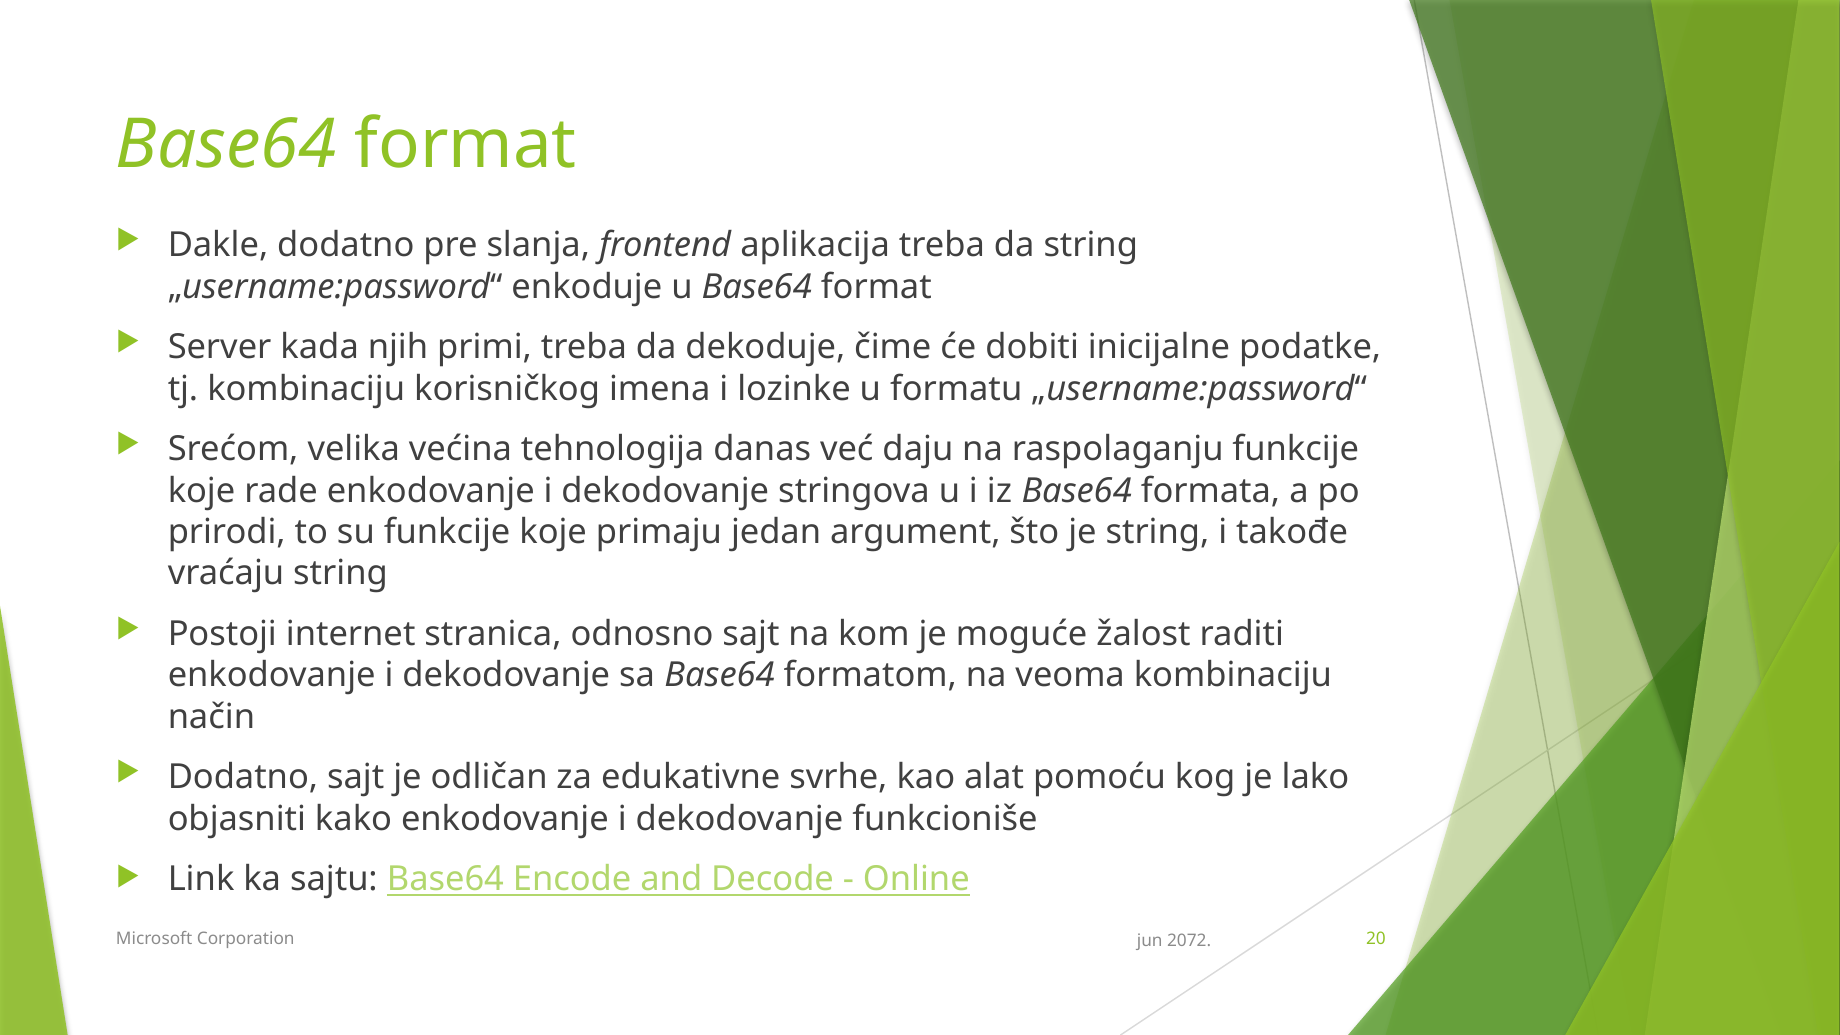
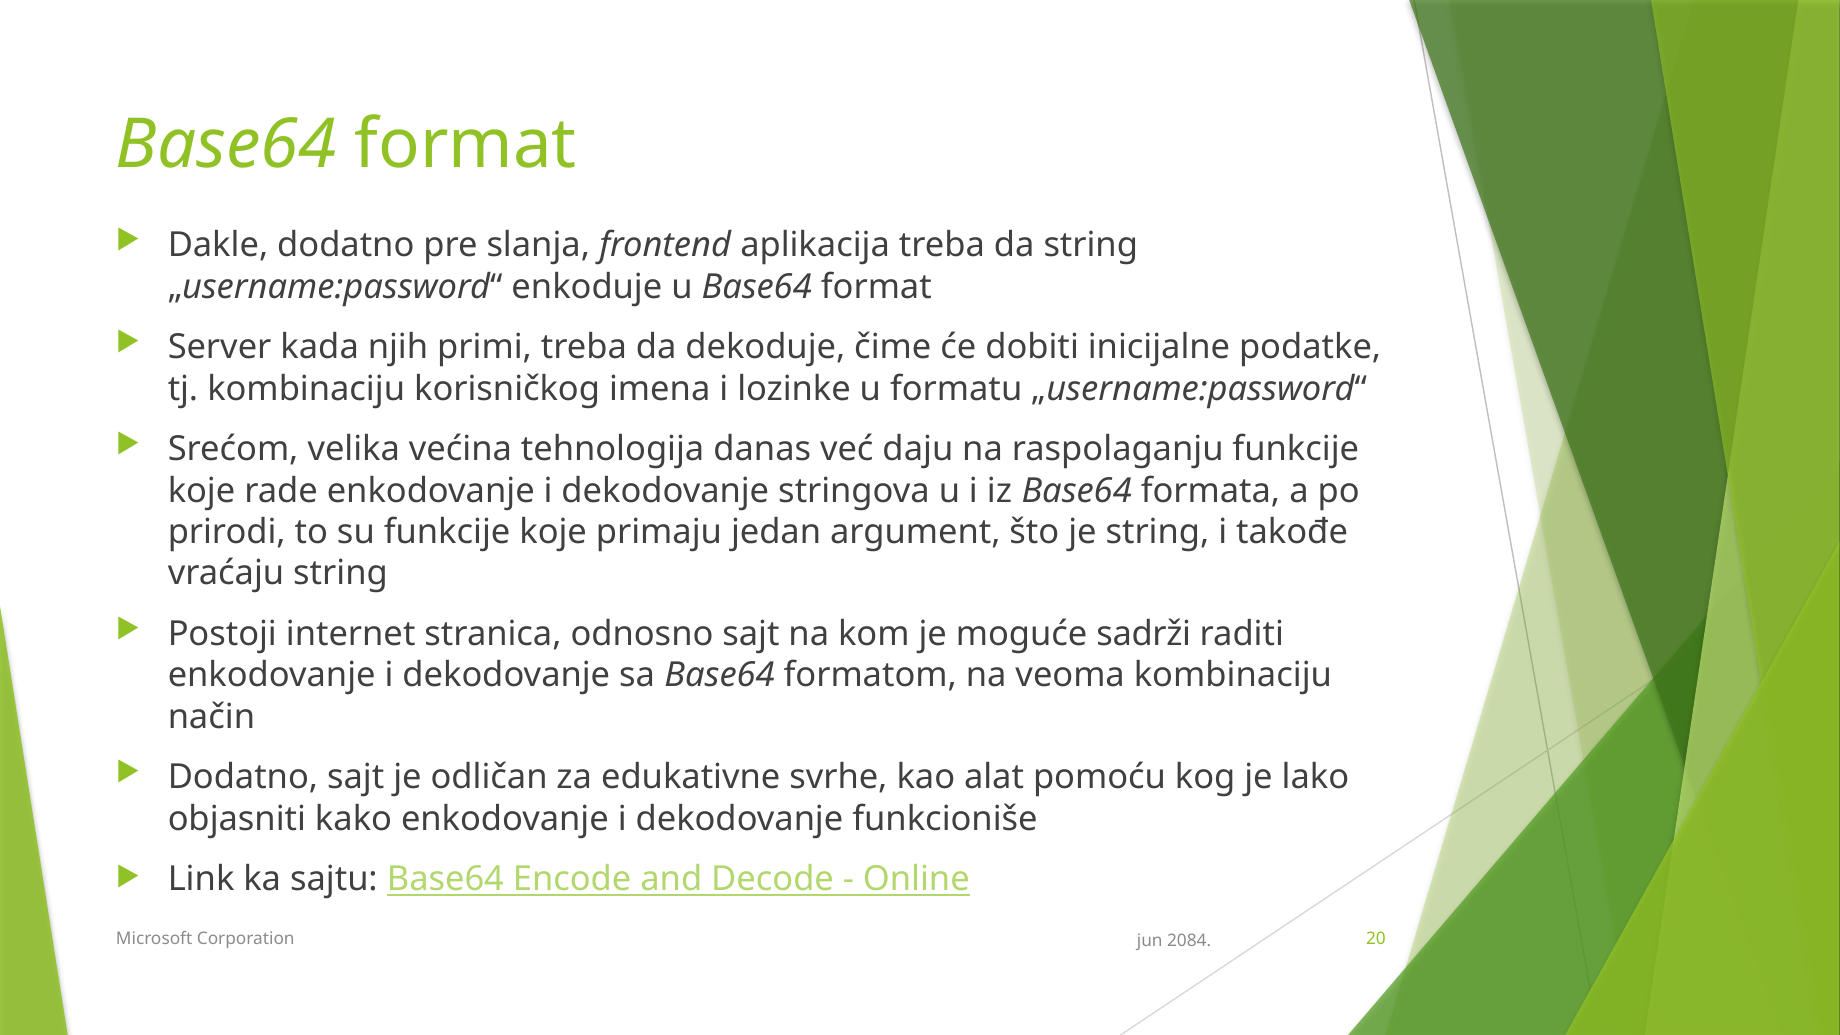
žalost: žalost -> sadrži (1144, 634)
2072: 2072 -> 2084 (1189, 940)
